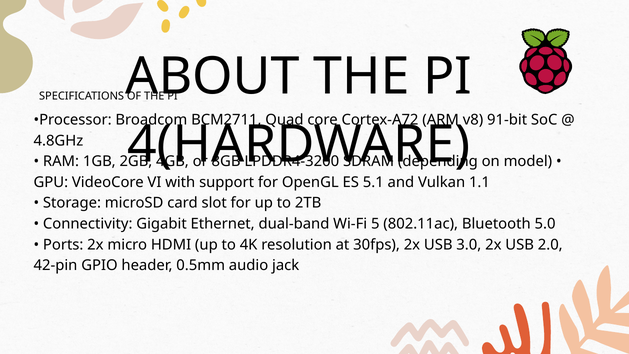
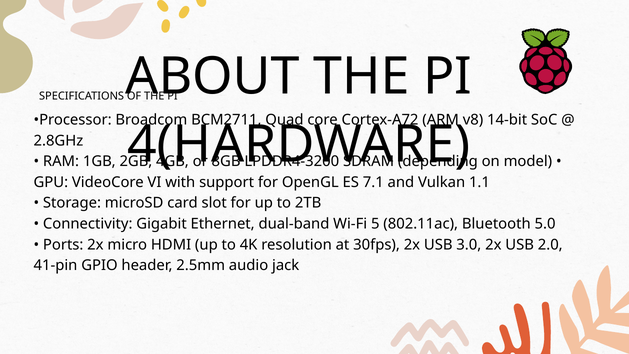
91-bit: 91-bit -> 14-bit (507, 120)
4.8GHz: 4.8GHz -> 2.8GHz (58, 141)
5.1: 5.1 -> 7.1 (373, 182)
42-pin: 42-pin -> 41-pin (55, 265)
0.5mm: 0.5mm -> 2.5mm (201, 265)
